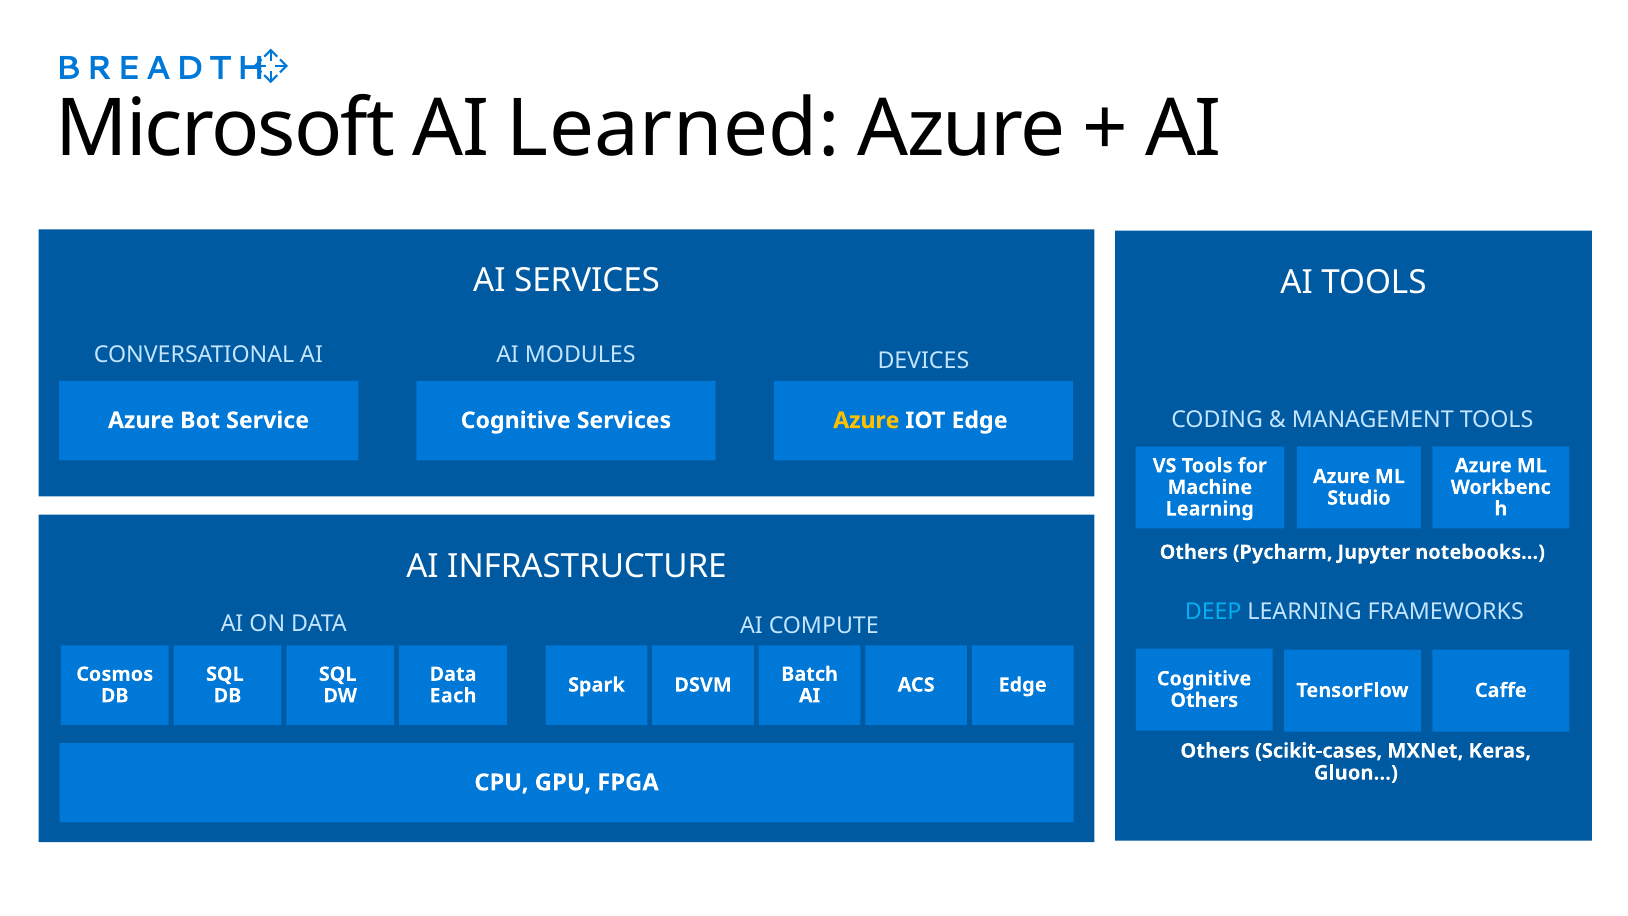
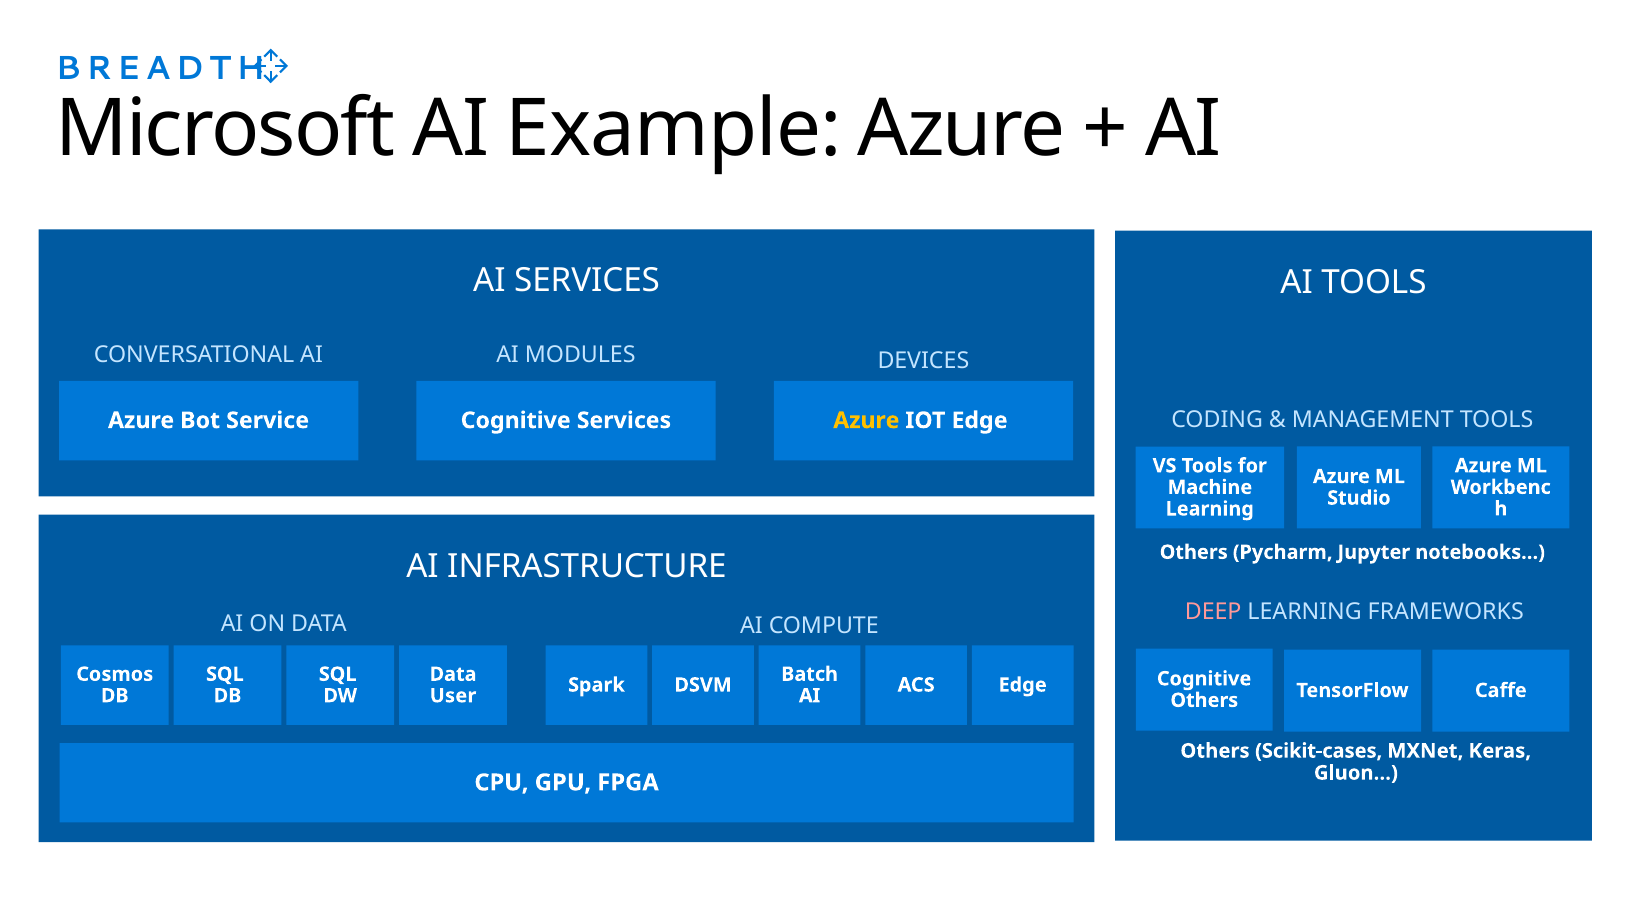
Learned: Learned -> Example (674, 129)
DEEP colour: light blue -> pink (1213, 612)
Each: Each -> User (453, 696)
